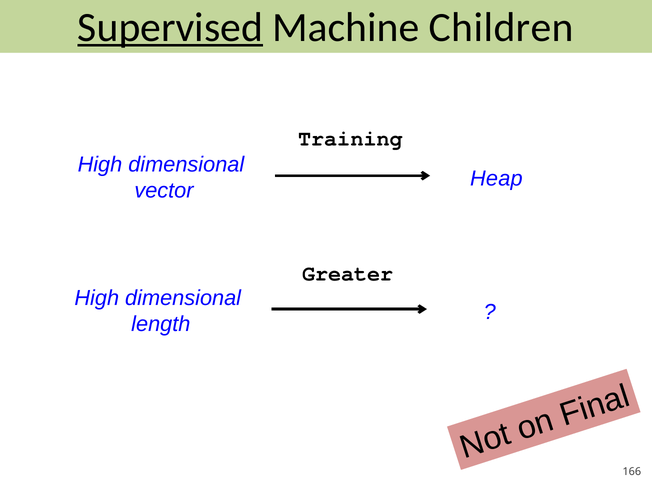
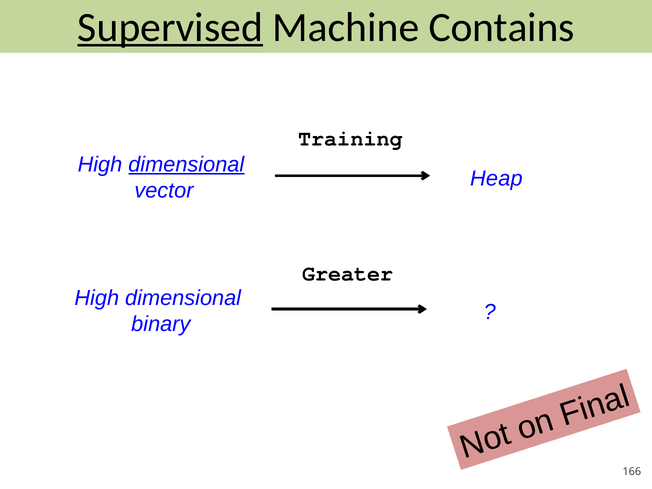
Children: Children -> Contains (502, 27)
dimensional underline: none -> present (186, 165)
length: length -> binary (161, 324)
